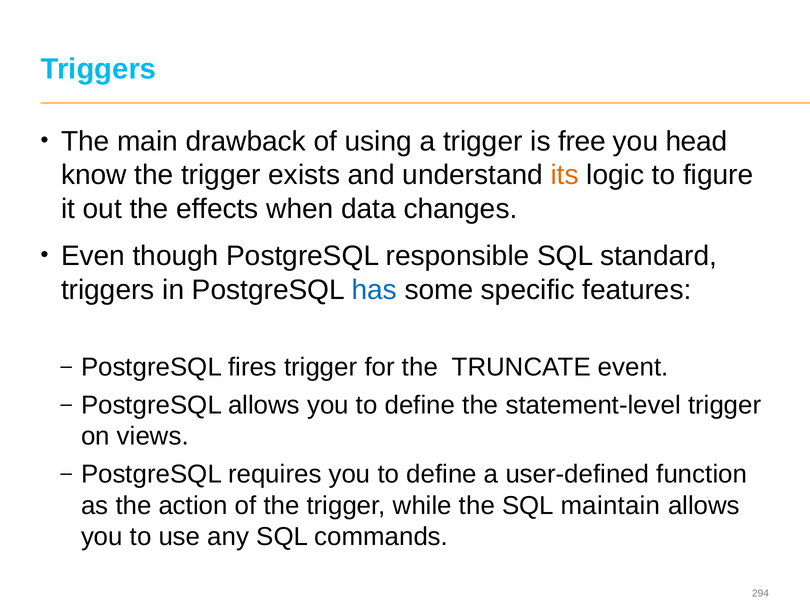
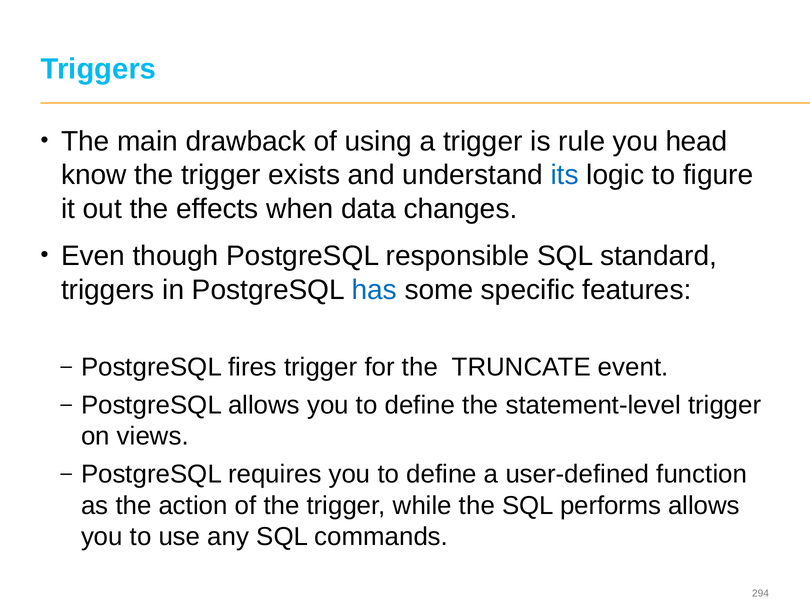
free: free -> rule (582, 141)
its colour: orange -> blue (565, 175)
maintain: maintain -> performs (611, 505)
